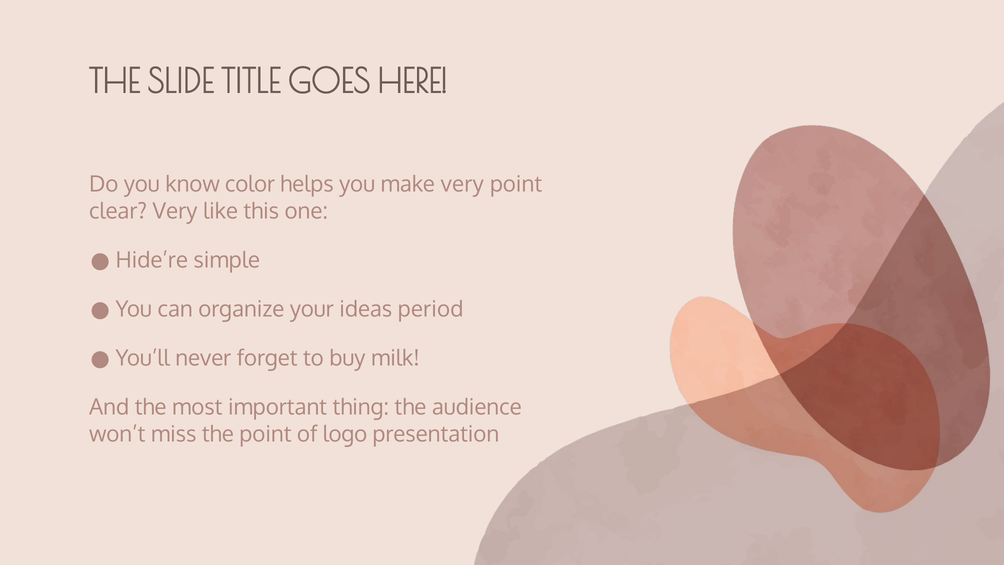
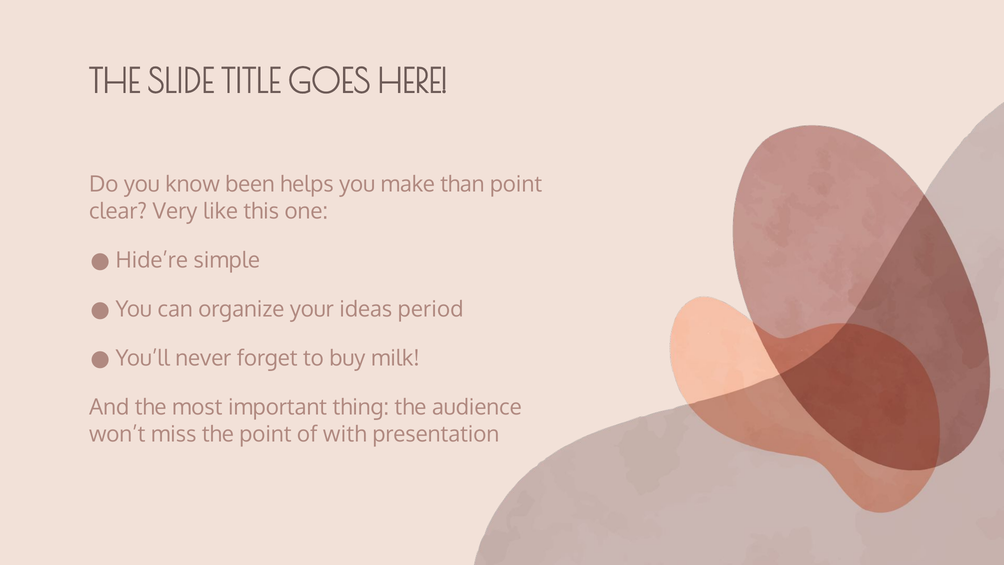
color: color -> been (250, 184)
make very: very -> than (462, 184)
logo: logo -> with (345, 434)
